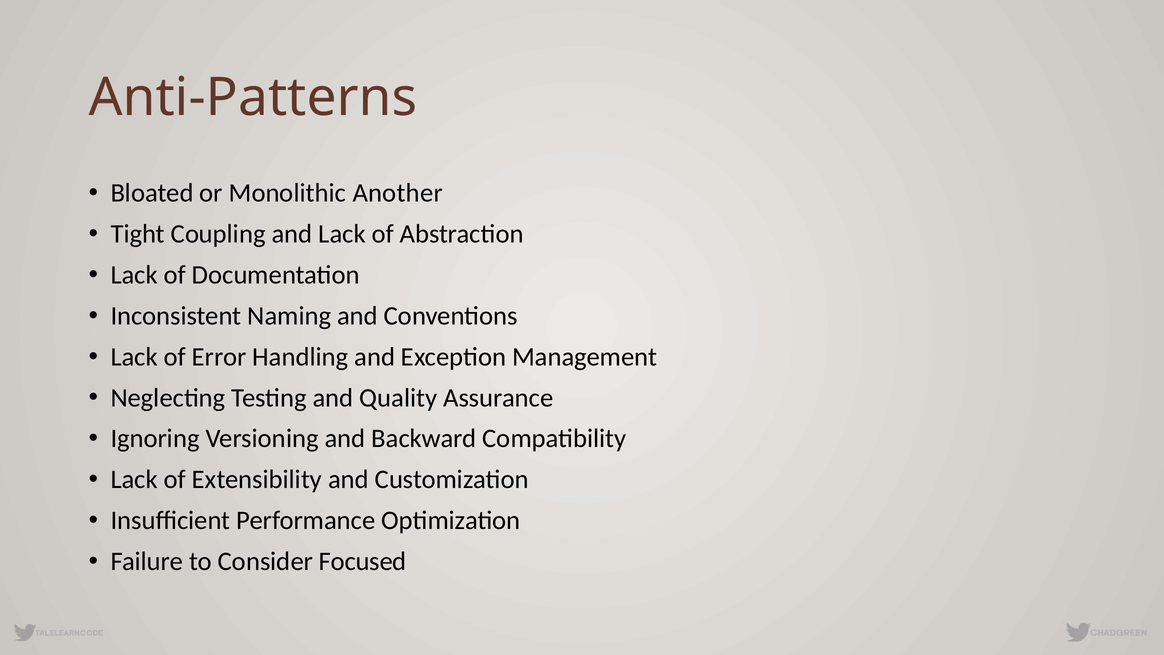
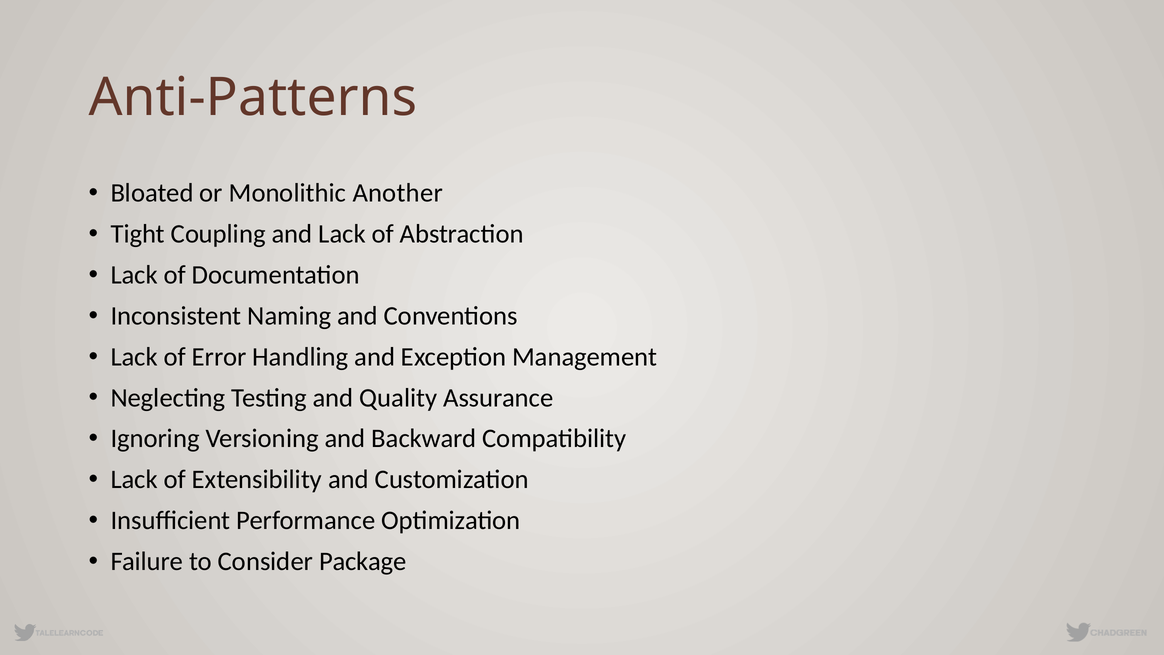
Focused: Focused -> Package (363, 561)
